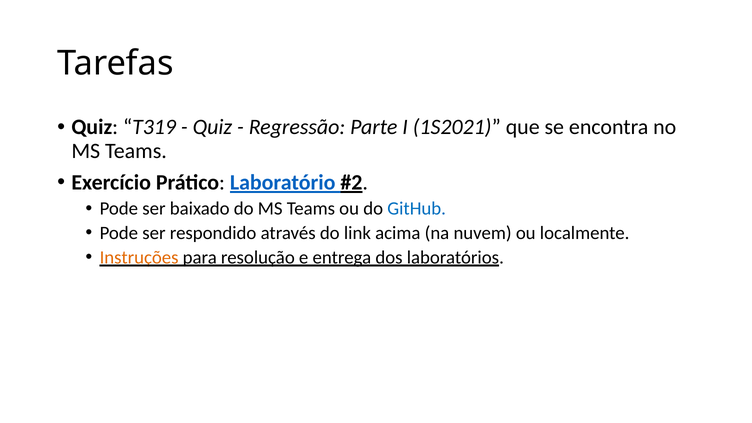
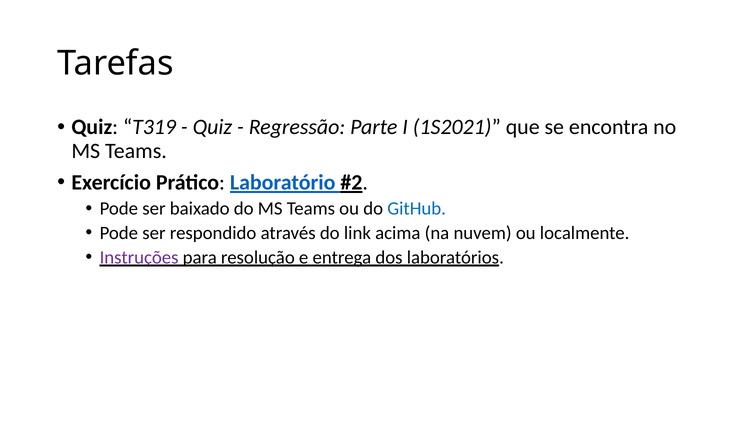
Instruções colour: orange -> purple (139, 257)
